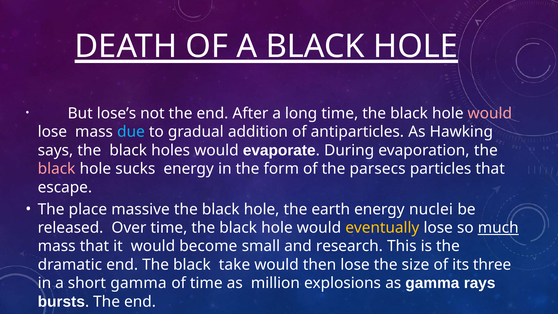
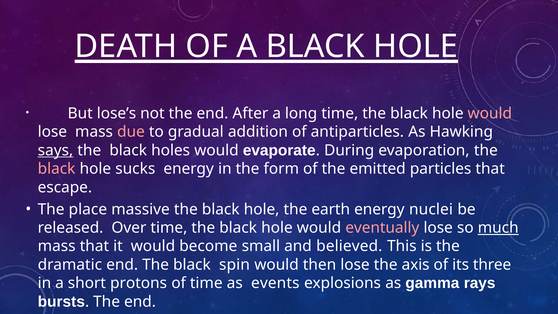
due colour: light blue -> pink (131, 132)
says underline: none -> present (55, 150)
parsecs: parsecs -> emitted (378, 169)
eventually colour: yellow -> pink (382, 228)
research: research -> believed (349, 246)
take: take -> spin (234, 265)
size: size -> axis (416, 265)
short gamma: gamma -> protons (139, 283)
million: million -> events (275, 283)
